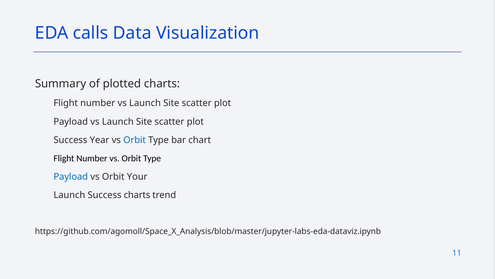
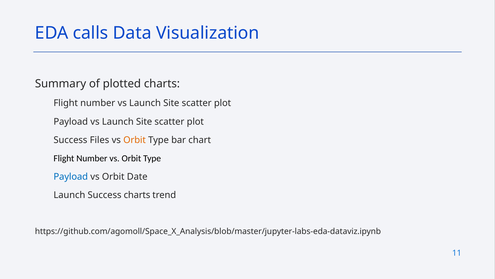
Year: Year -> Files (100, 140)
Orbit colour: blue -> orange (135, 140)
Your: Your -> Date (137, 176)
